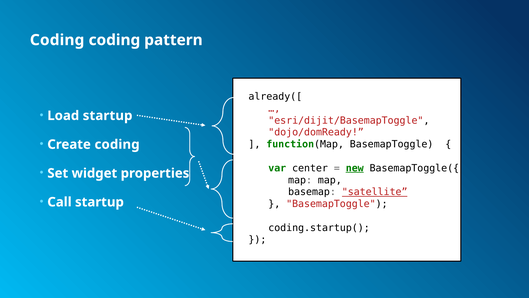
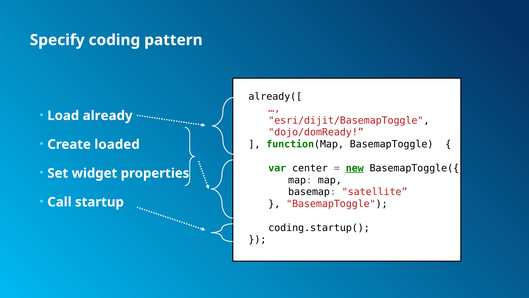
Coding: Coding -> Specify (57, 40)
Load startup: startup -> already (108, 115)
Create coding: coding -> loaded (117, 144)
satellite underline: present -> none (375, 192)
